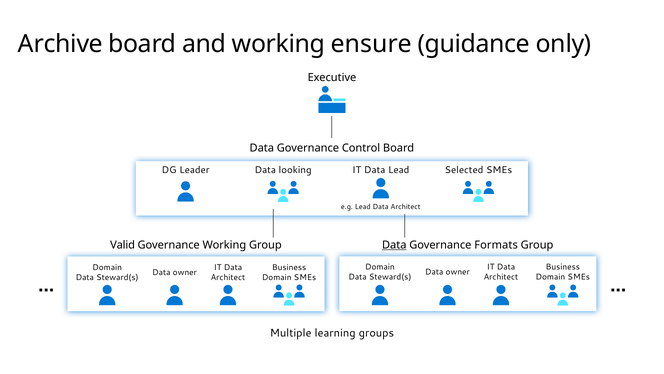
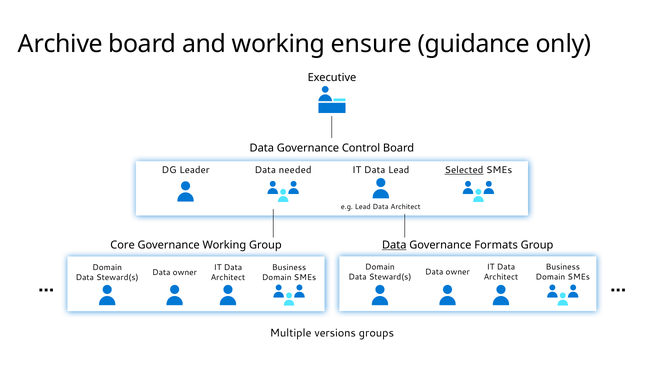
looking: looking -> needed (295, 170)
Selected underline: none -> present (464, 170)
Valid: Valid -> Core (123, 245)
learning: learning -> versions (335, 333)
